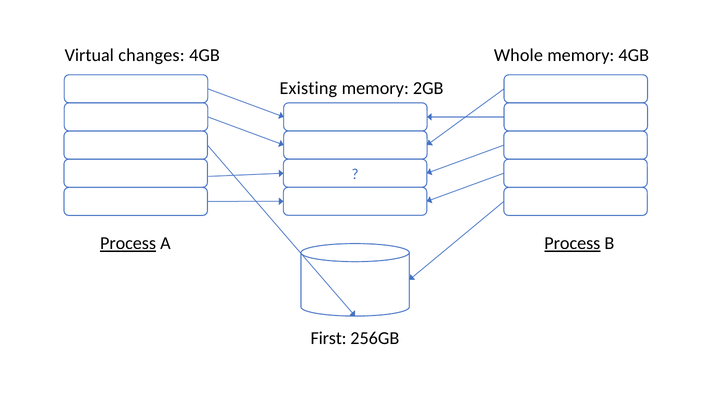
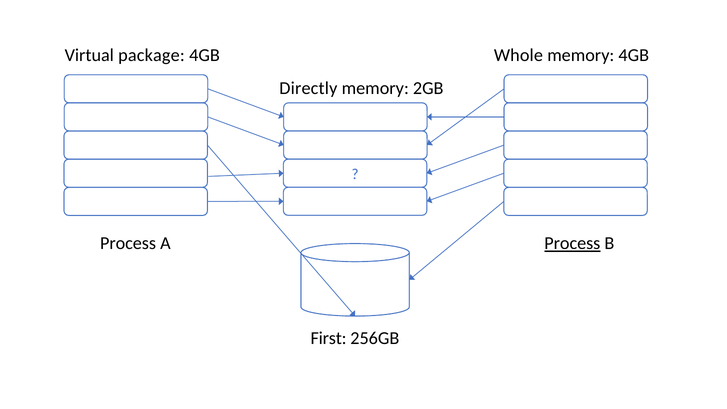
changes: changes -> package (151, 55)
Existing: Existing -> Directly (308, 88)
Process underline: present -> none (128, 243)
